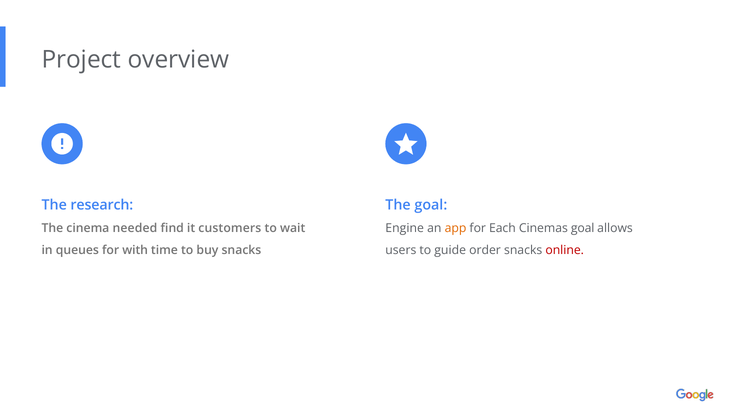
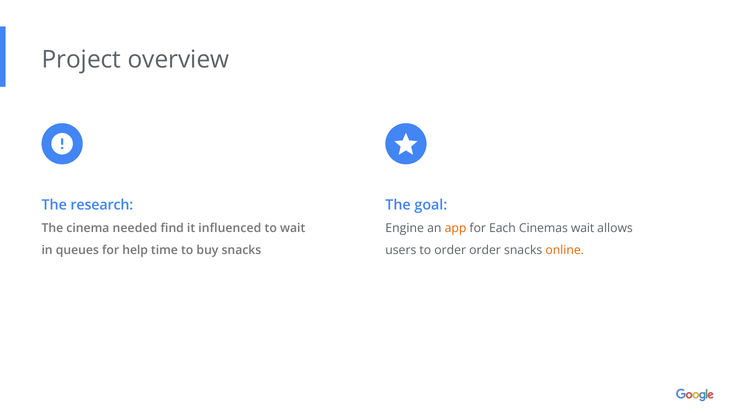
customers: customers -> influenced (230, 228)
Cinemas goal: goal -> wait (583, 228)
with: with -> help (135, 250)
to guide: guide -> order (450, 250)
online colour: red -> orange (565, 250)
